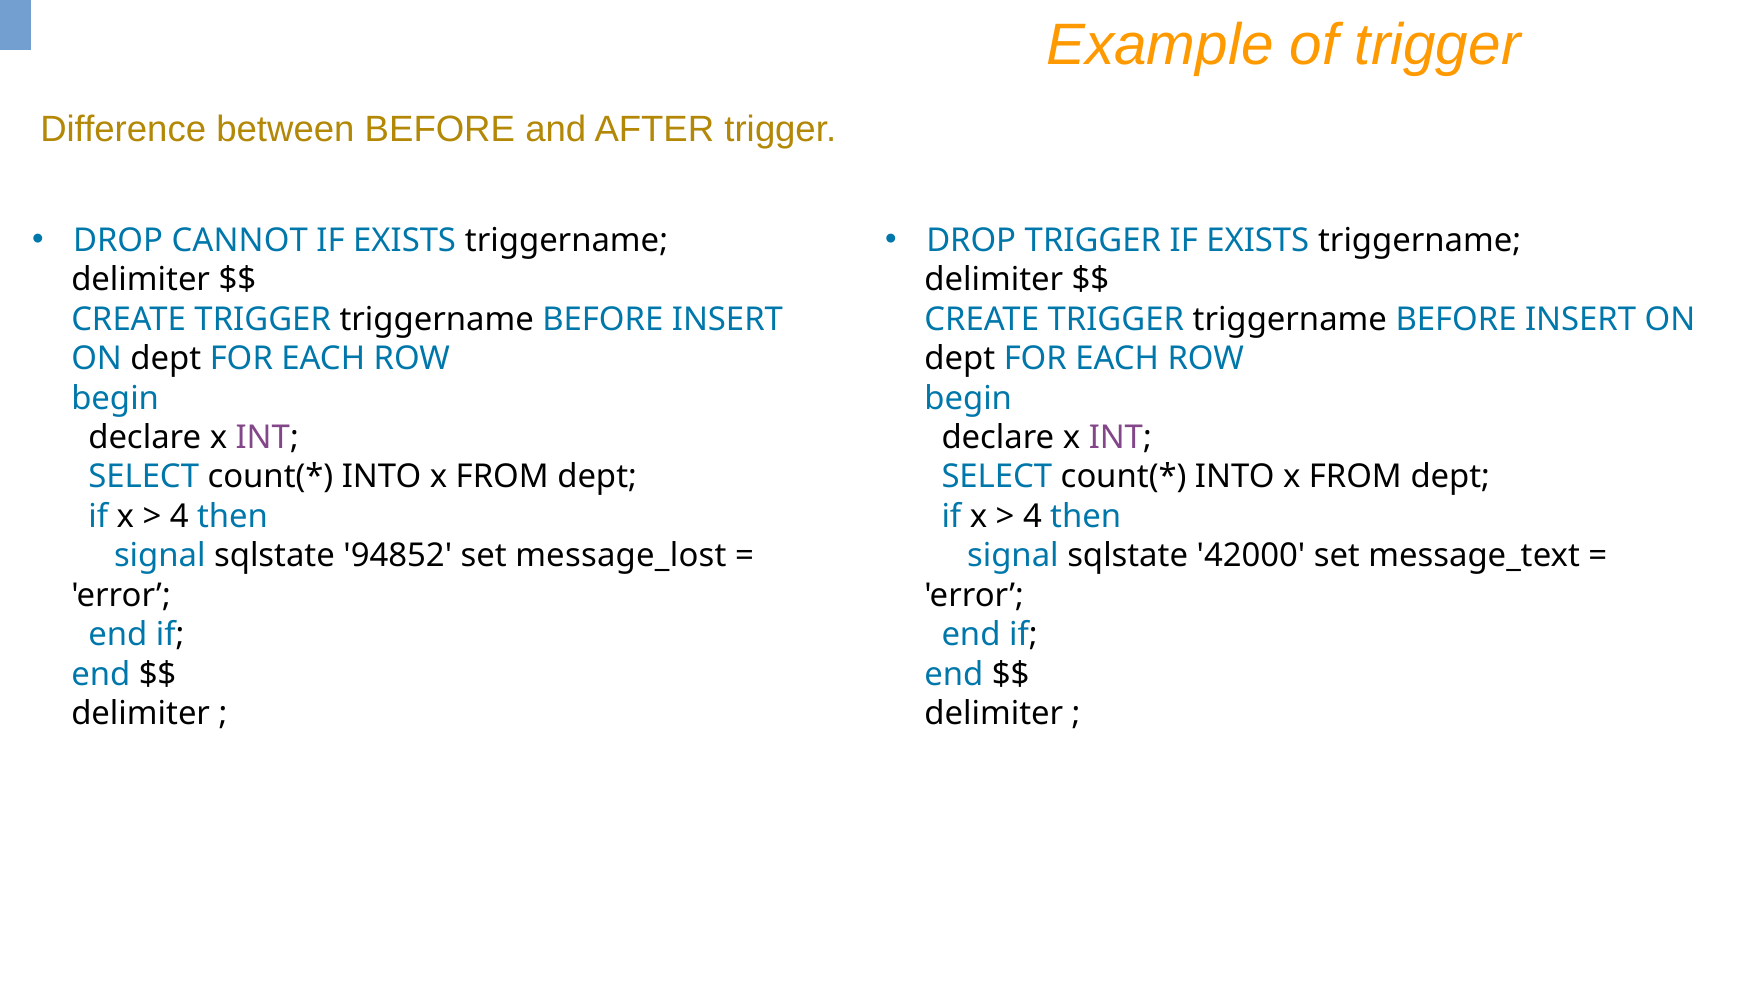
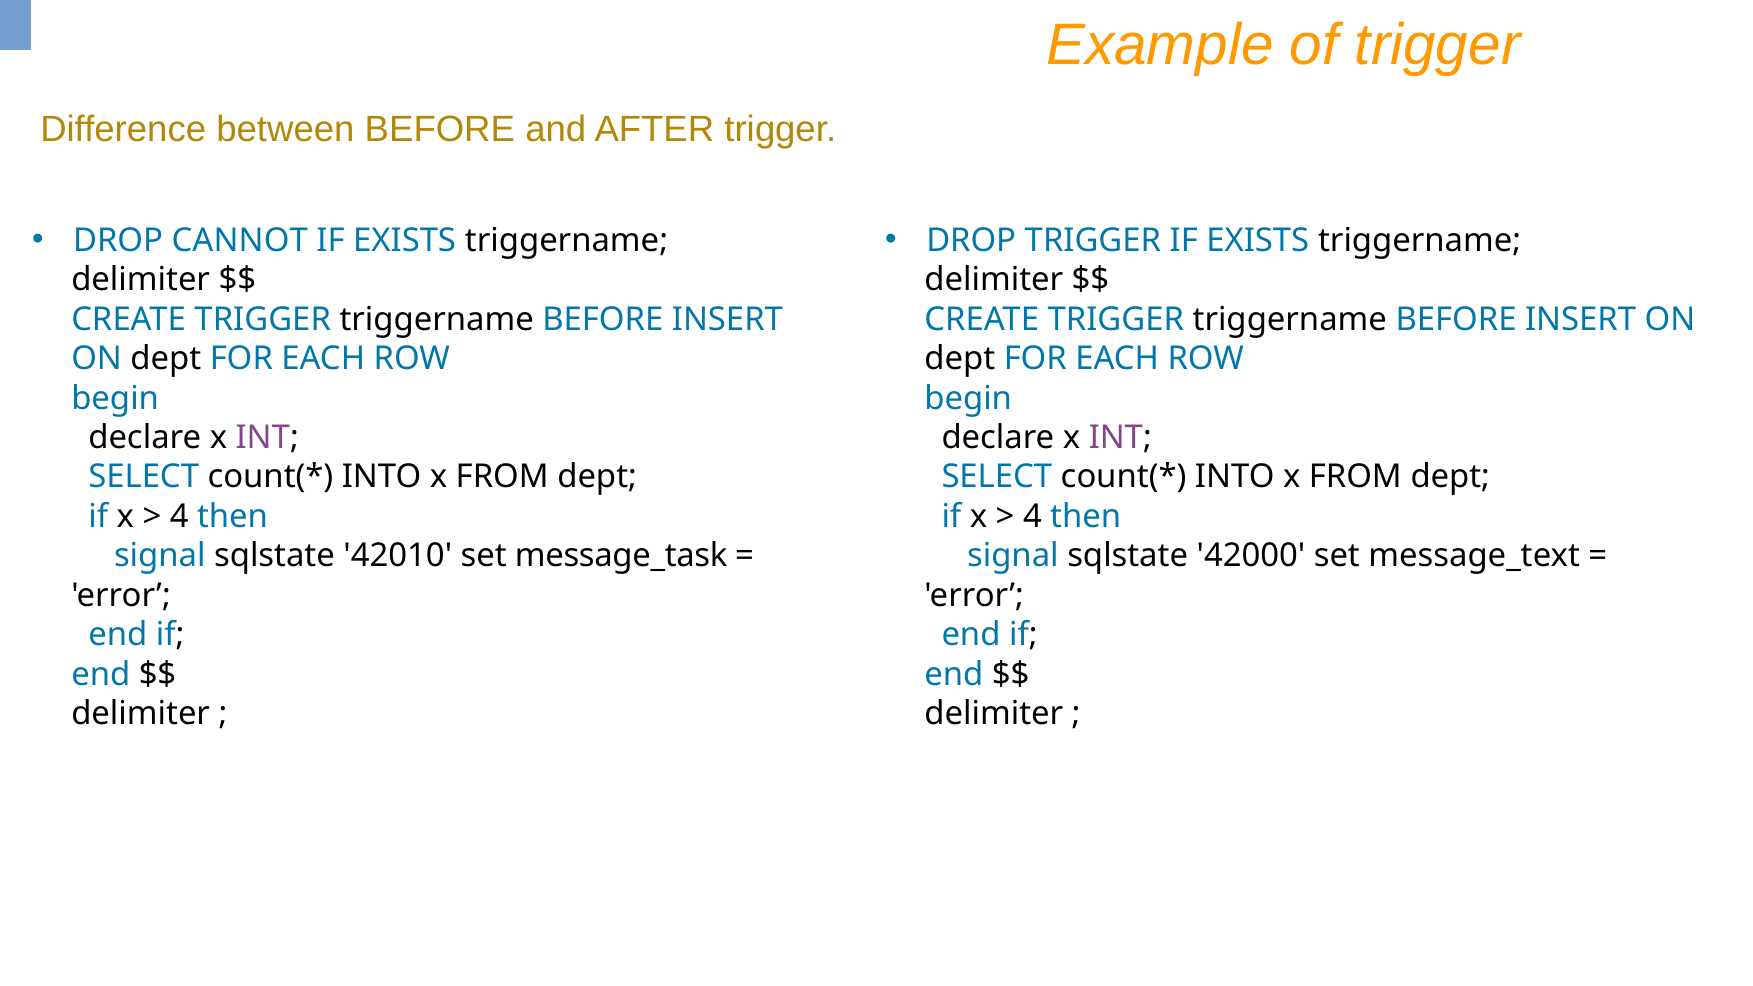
94852: 94852 -> 42010 (398, 556)
message_lost: message_lost -> message_task (621, 556)
